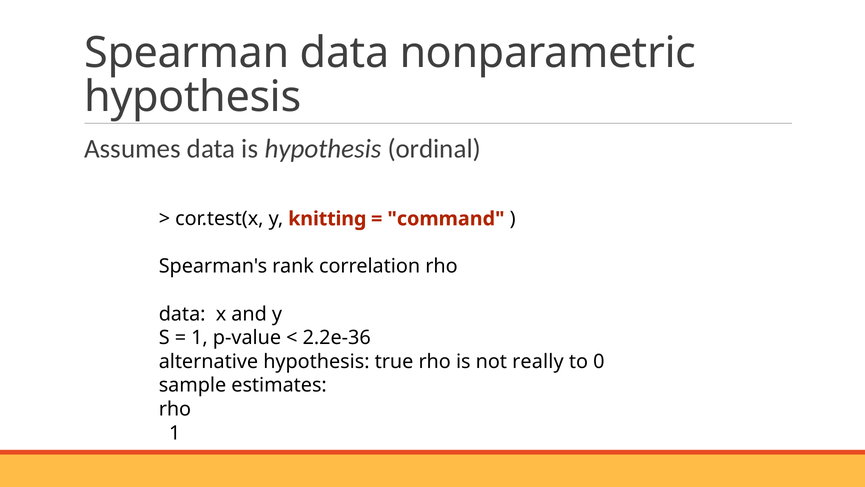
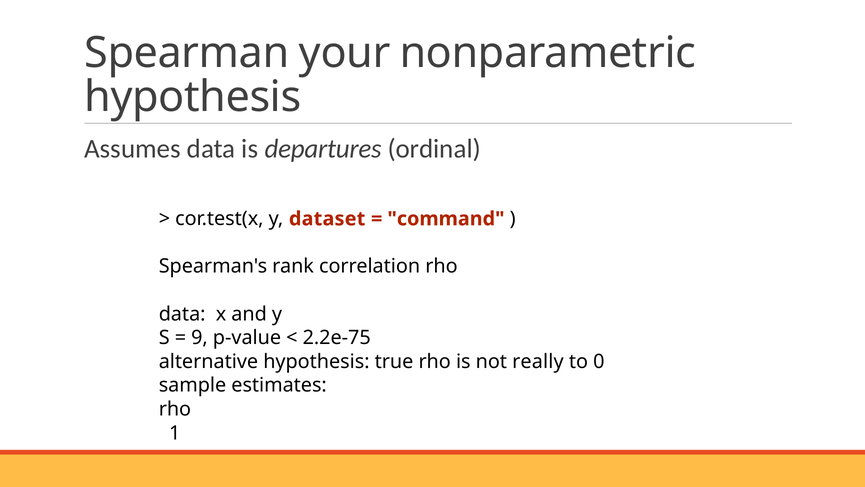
Spearman data: data -> your (345, 53)
is hypothesis: hypothesis -> departures (323, 149)
knitting: knitting -> dataset (327, 219)
1: 1 -> 9 (199, 338)
2.2e-36: 2.2e-36 -> 2.2e-75 (337, 338)
